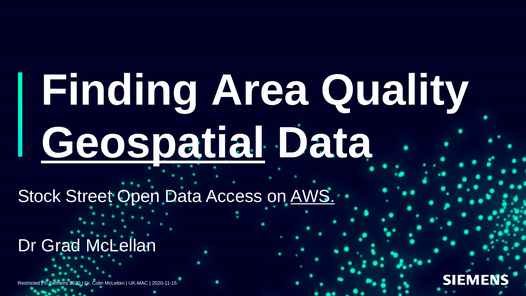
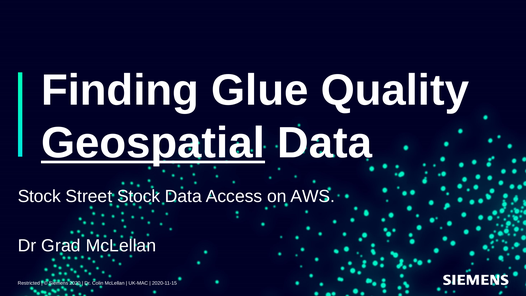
Area: Area -> Glue (260, 90)
Street Open: Open -> Stock (139, 196)
AWS underline: present -> none (313, 196)
